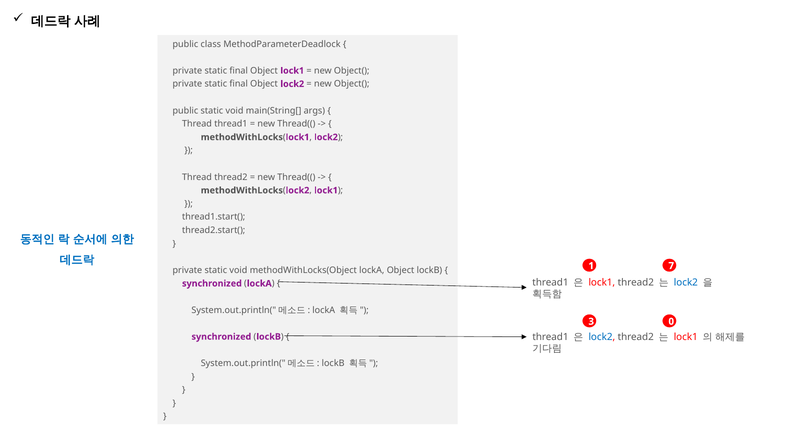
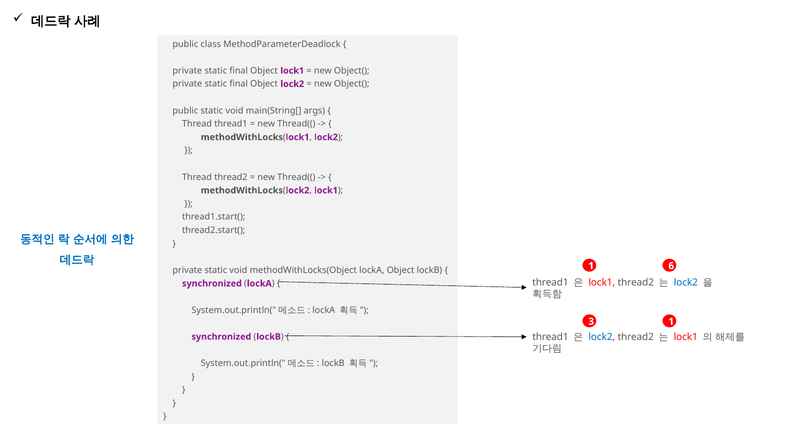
7: 7 -> 6 (671, 266)
3 0: 0 -> 1 (671, 321)
